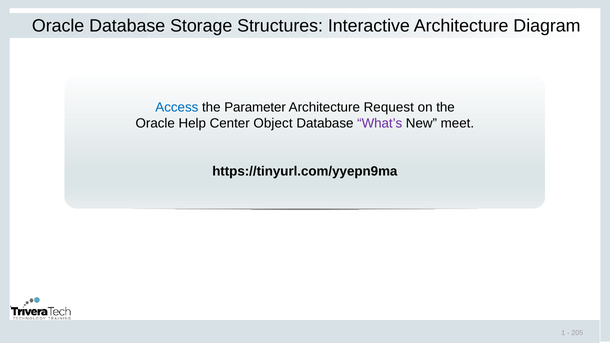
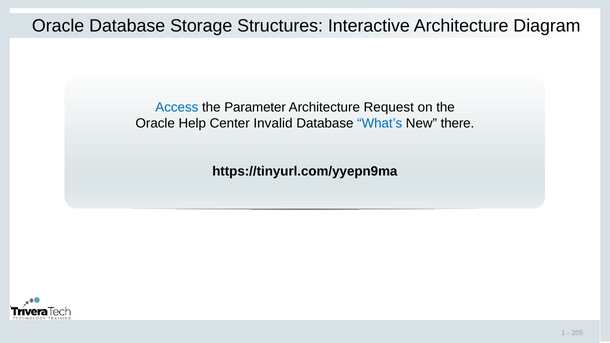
Object: Object -> Invalid (273, 123)
What’s colour: purple -> blue (380, 123)
meet: meet -> there (457, 123)
